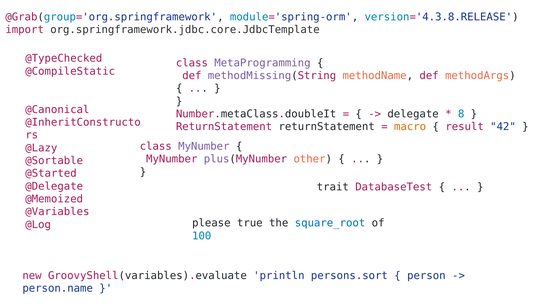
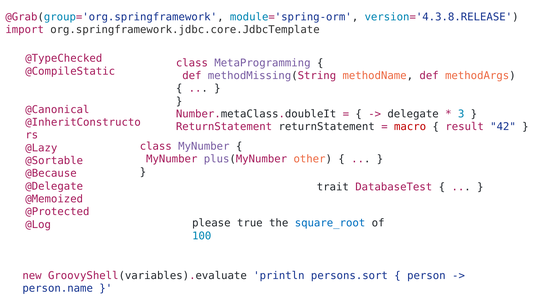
8: 8 -> 3 (461, 114)
macro colour: orange -> red (410, 127)
@Started: @Started -> @Because (51, 173)
@Variables: @Variables -> @Protected (57, 212)
